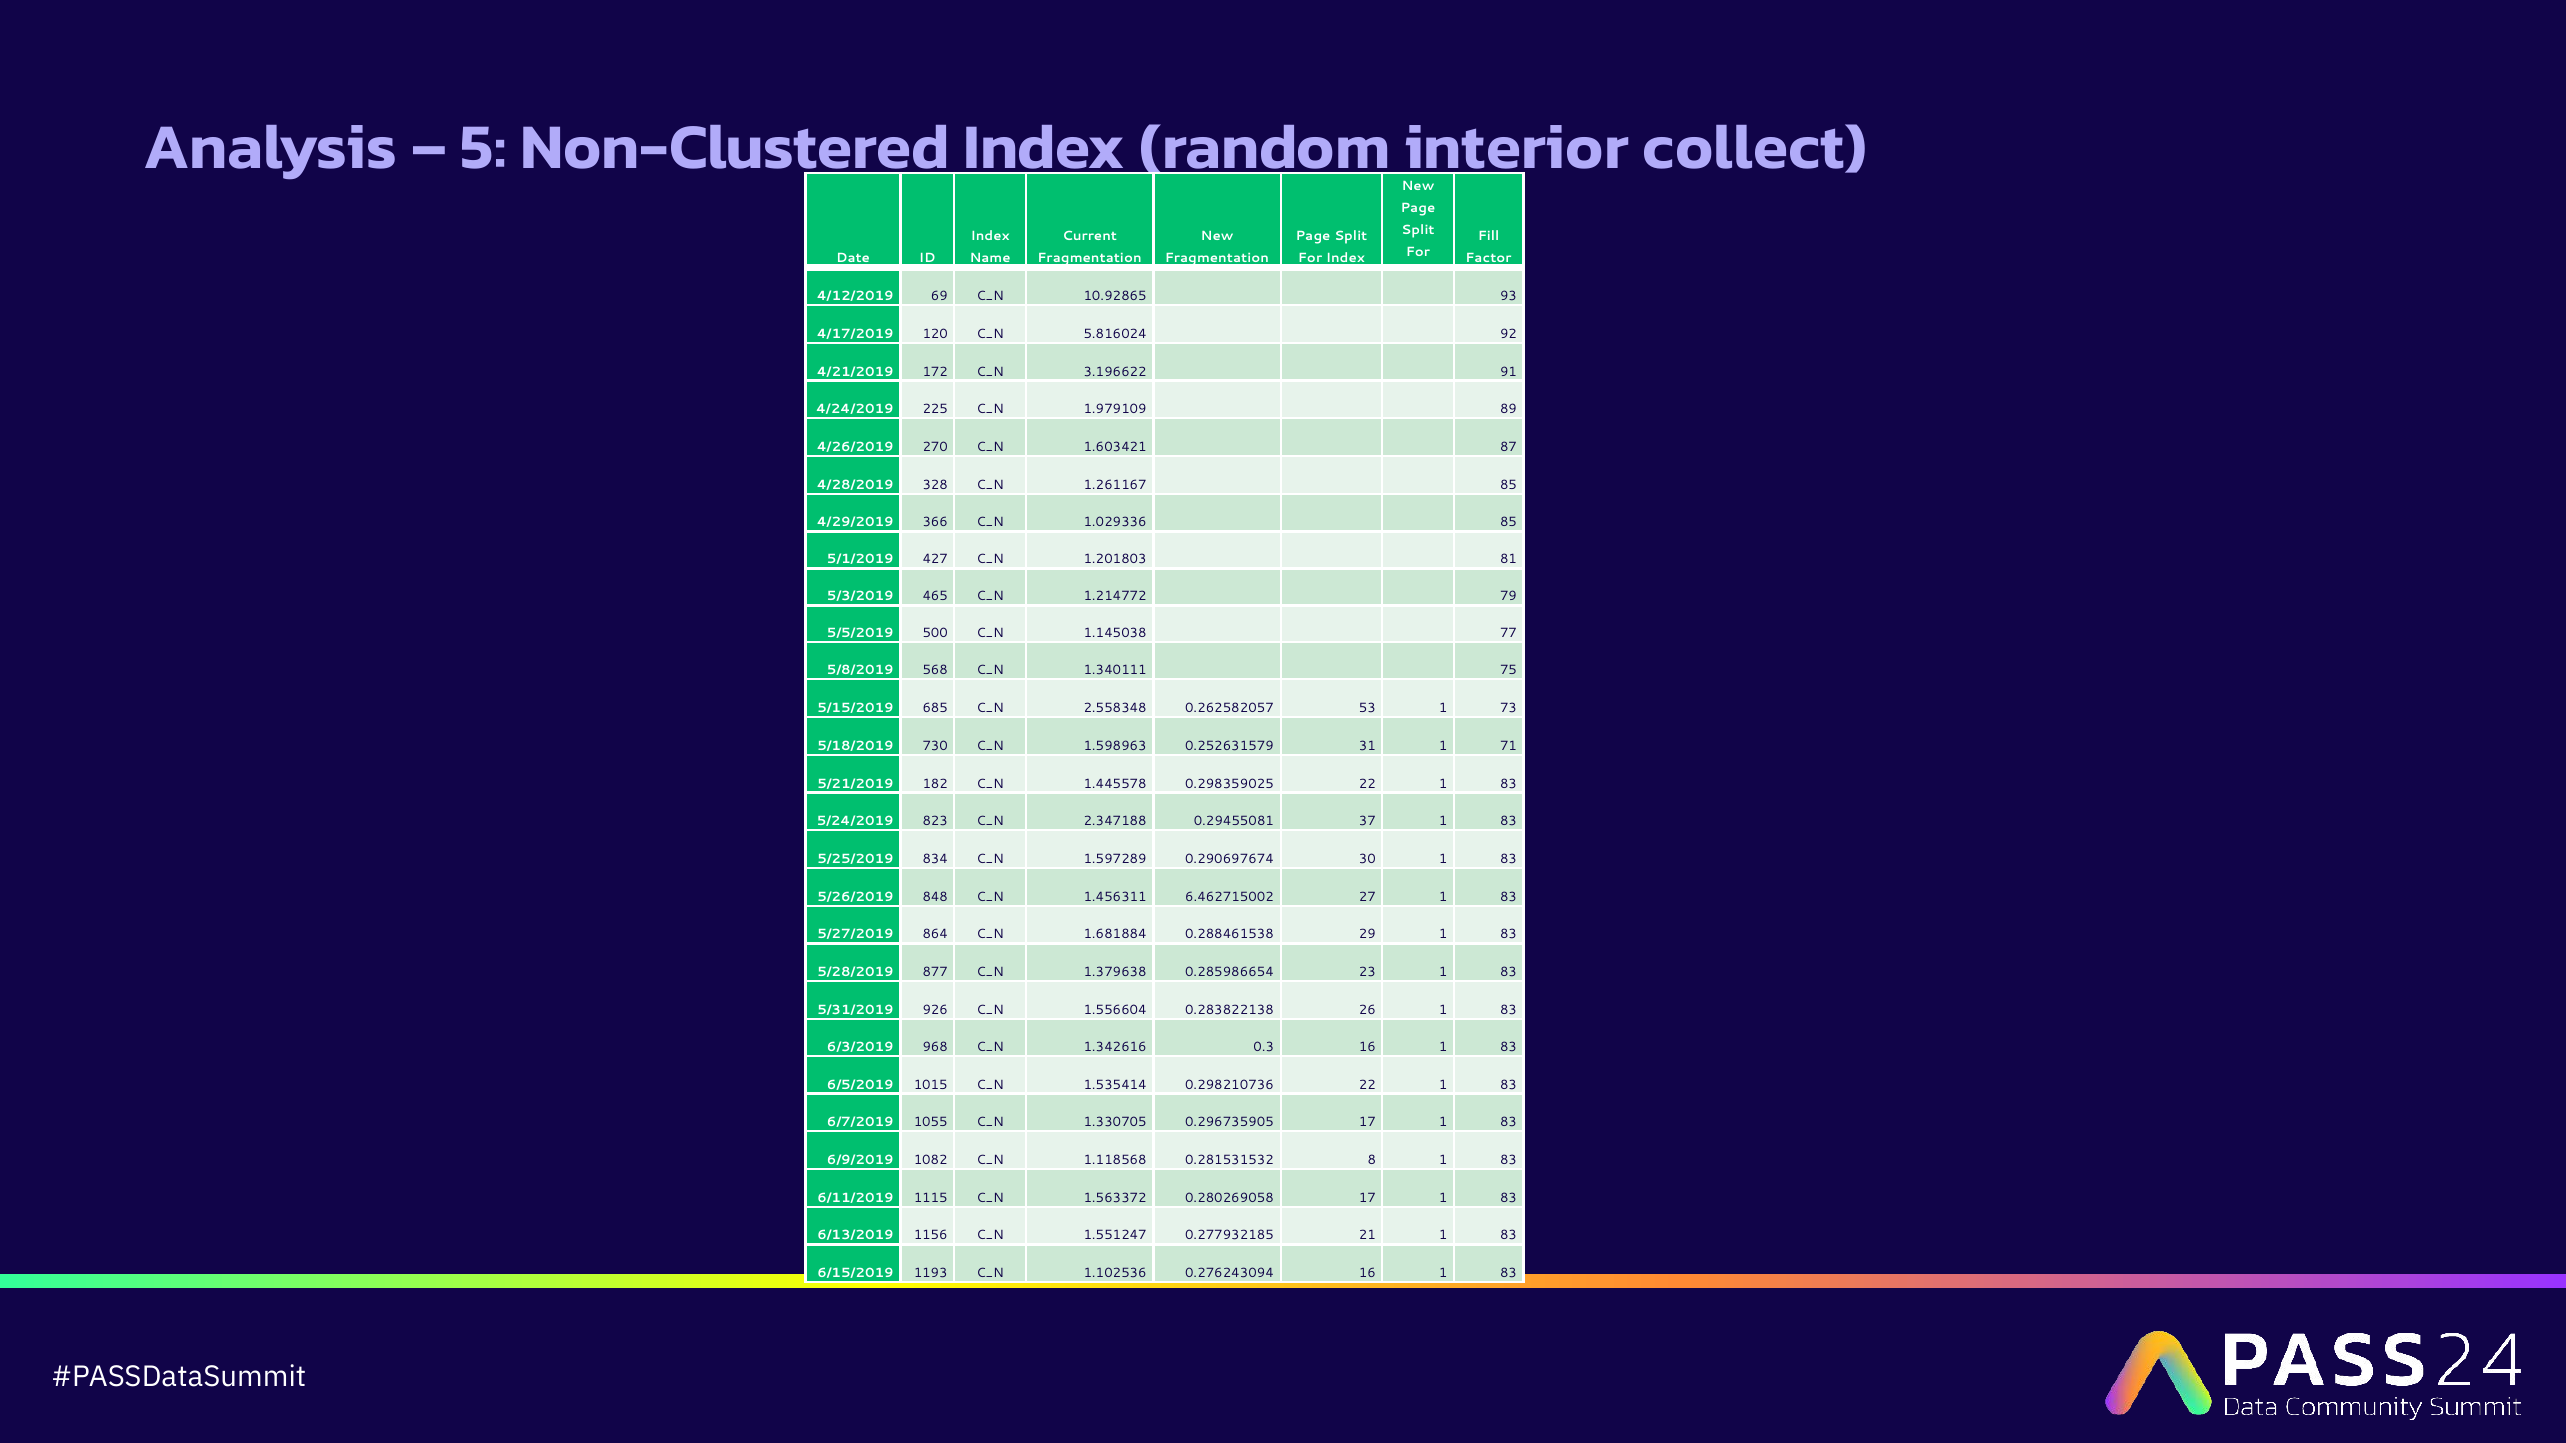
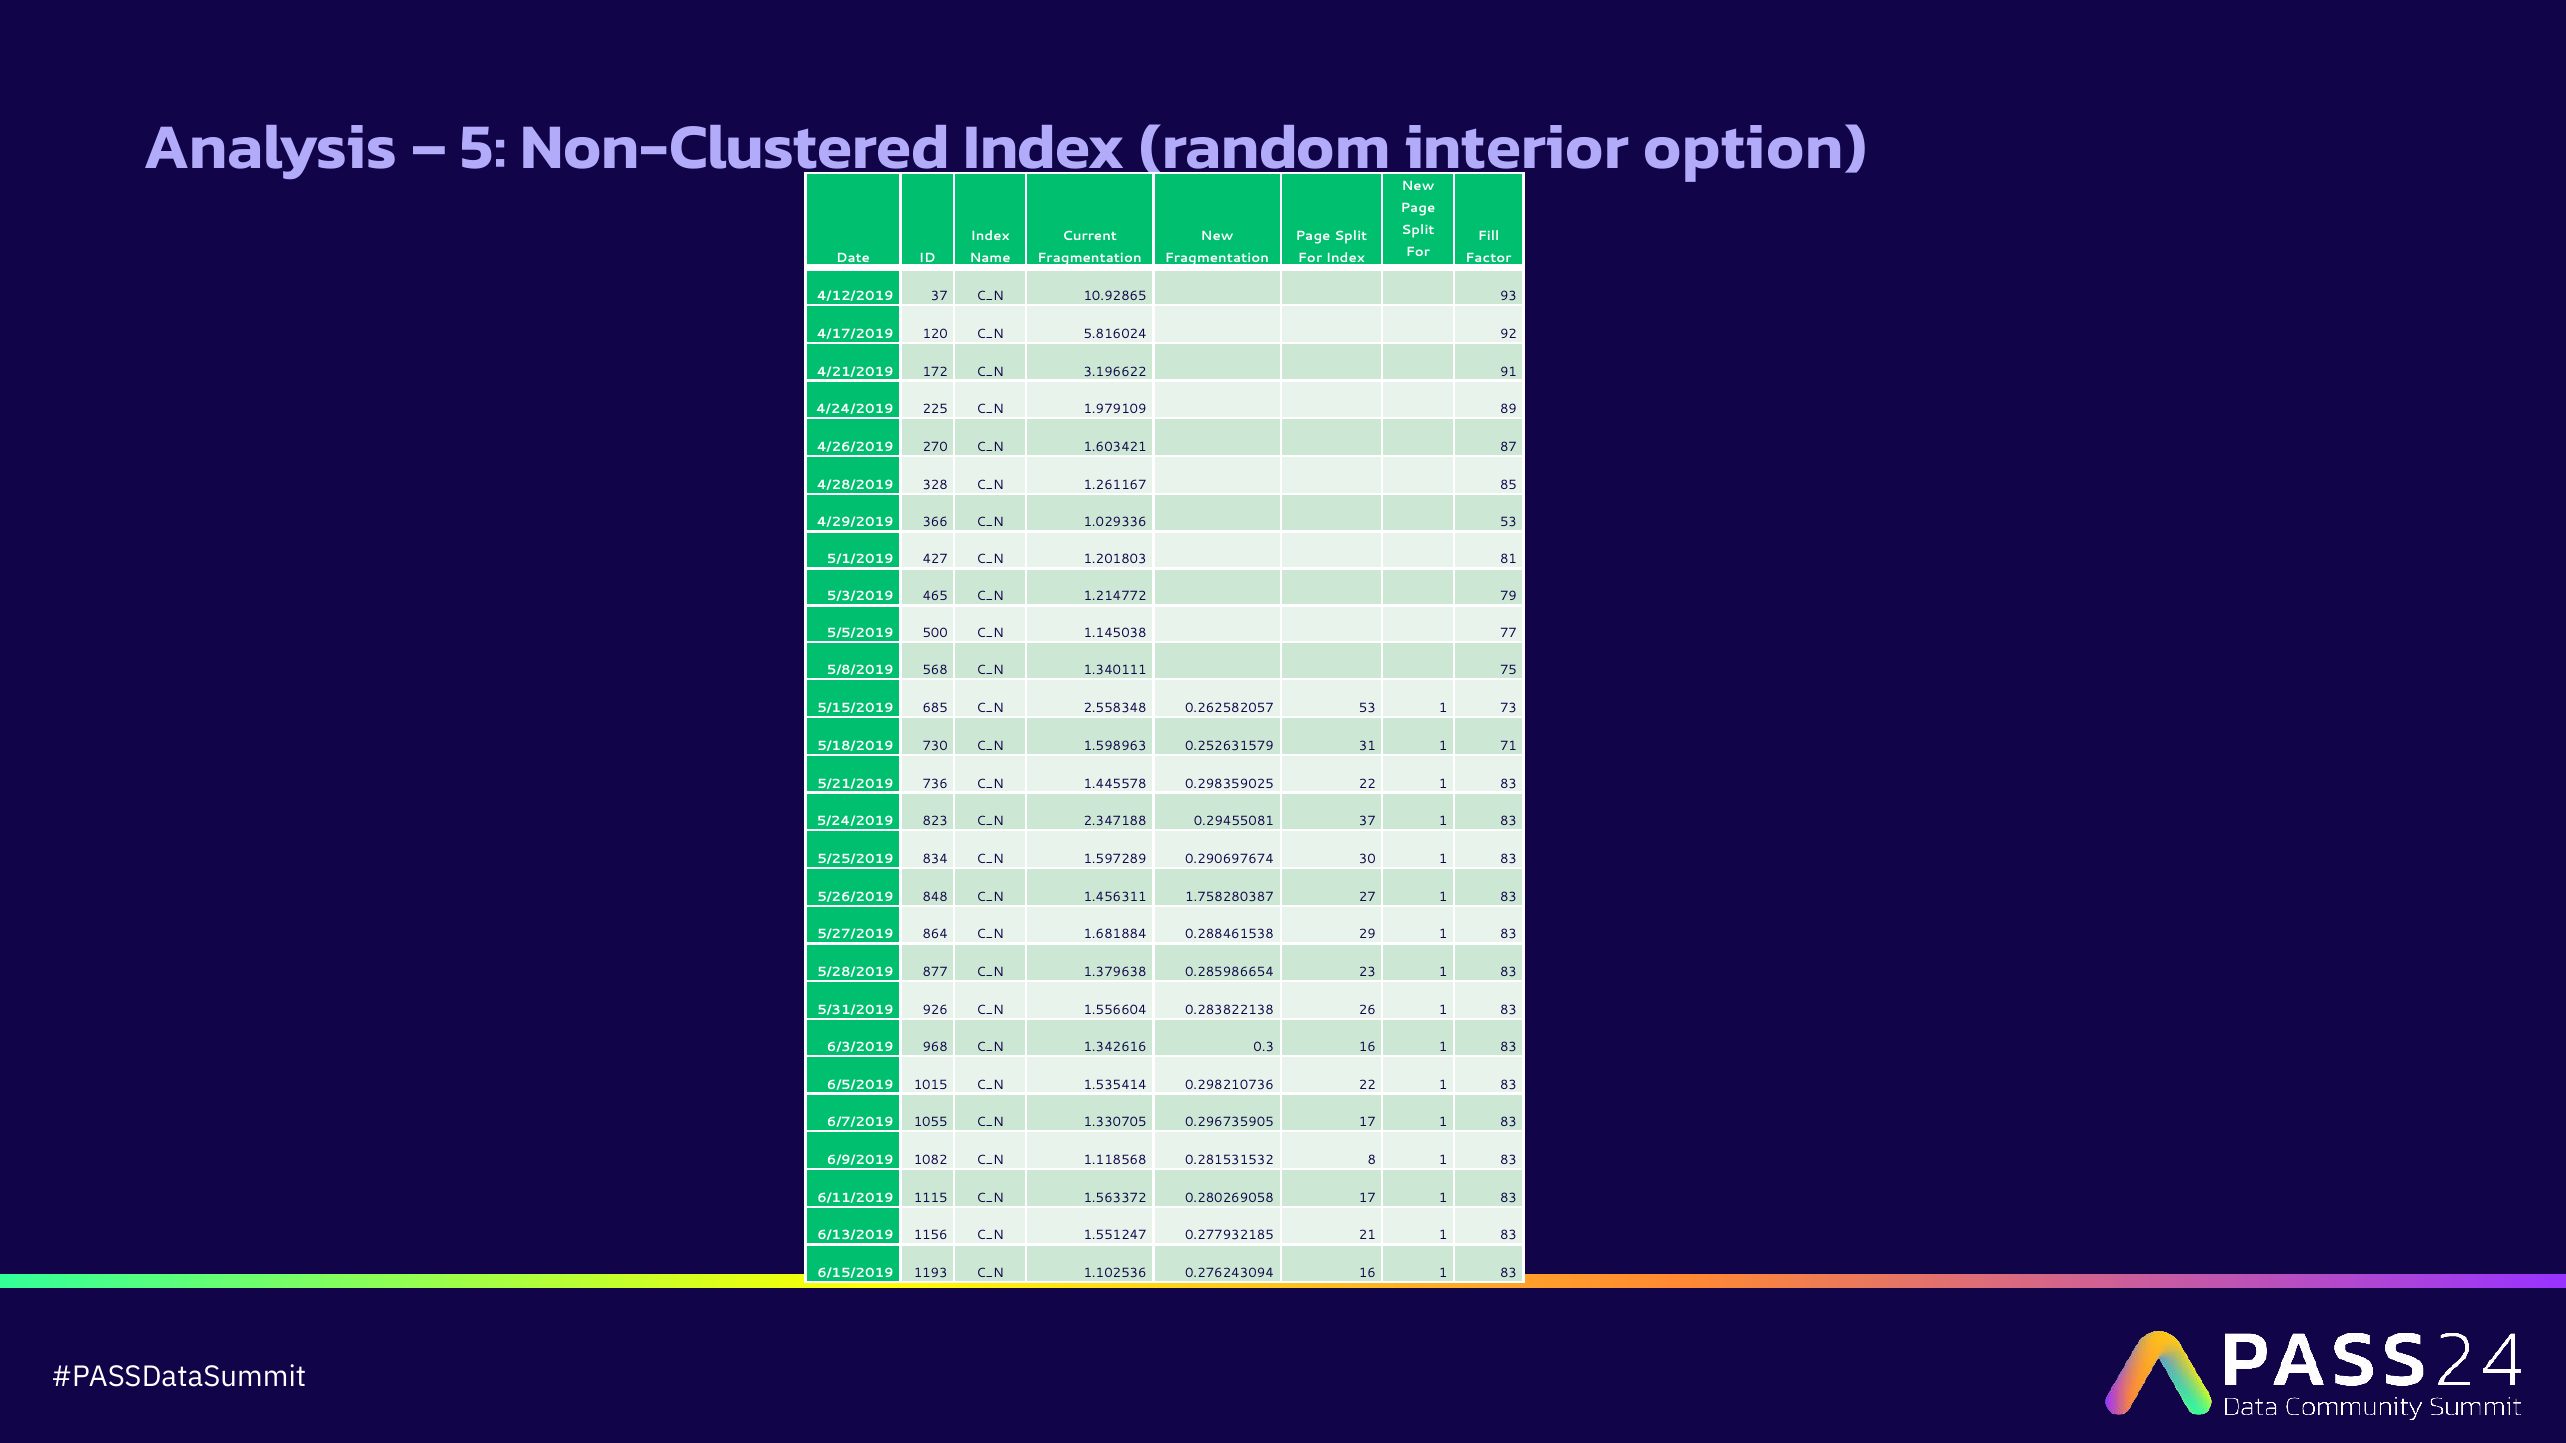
collect: collect -> option (1755, 148)
4/12/2019 69: 69 -> 37 (939, 296)
1.029336 85: 85 -> 53 (1509, 523)
182: 182 -> 736 (935, 784)
6.462715002: 6.462715002 -> 1.758280387 (1229, 897)
